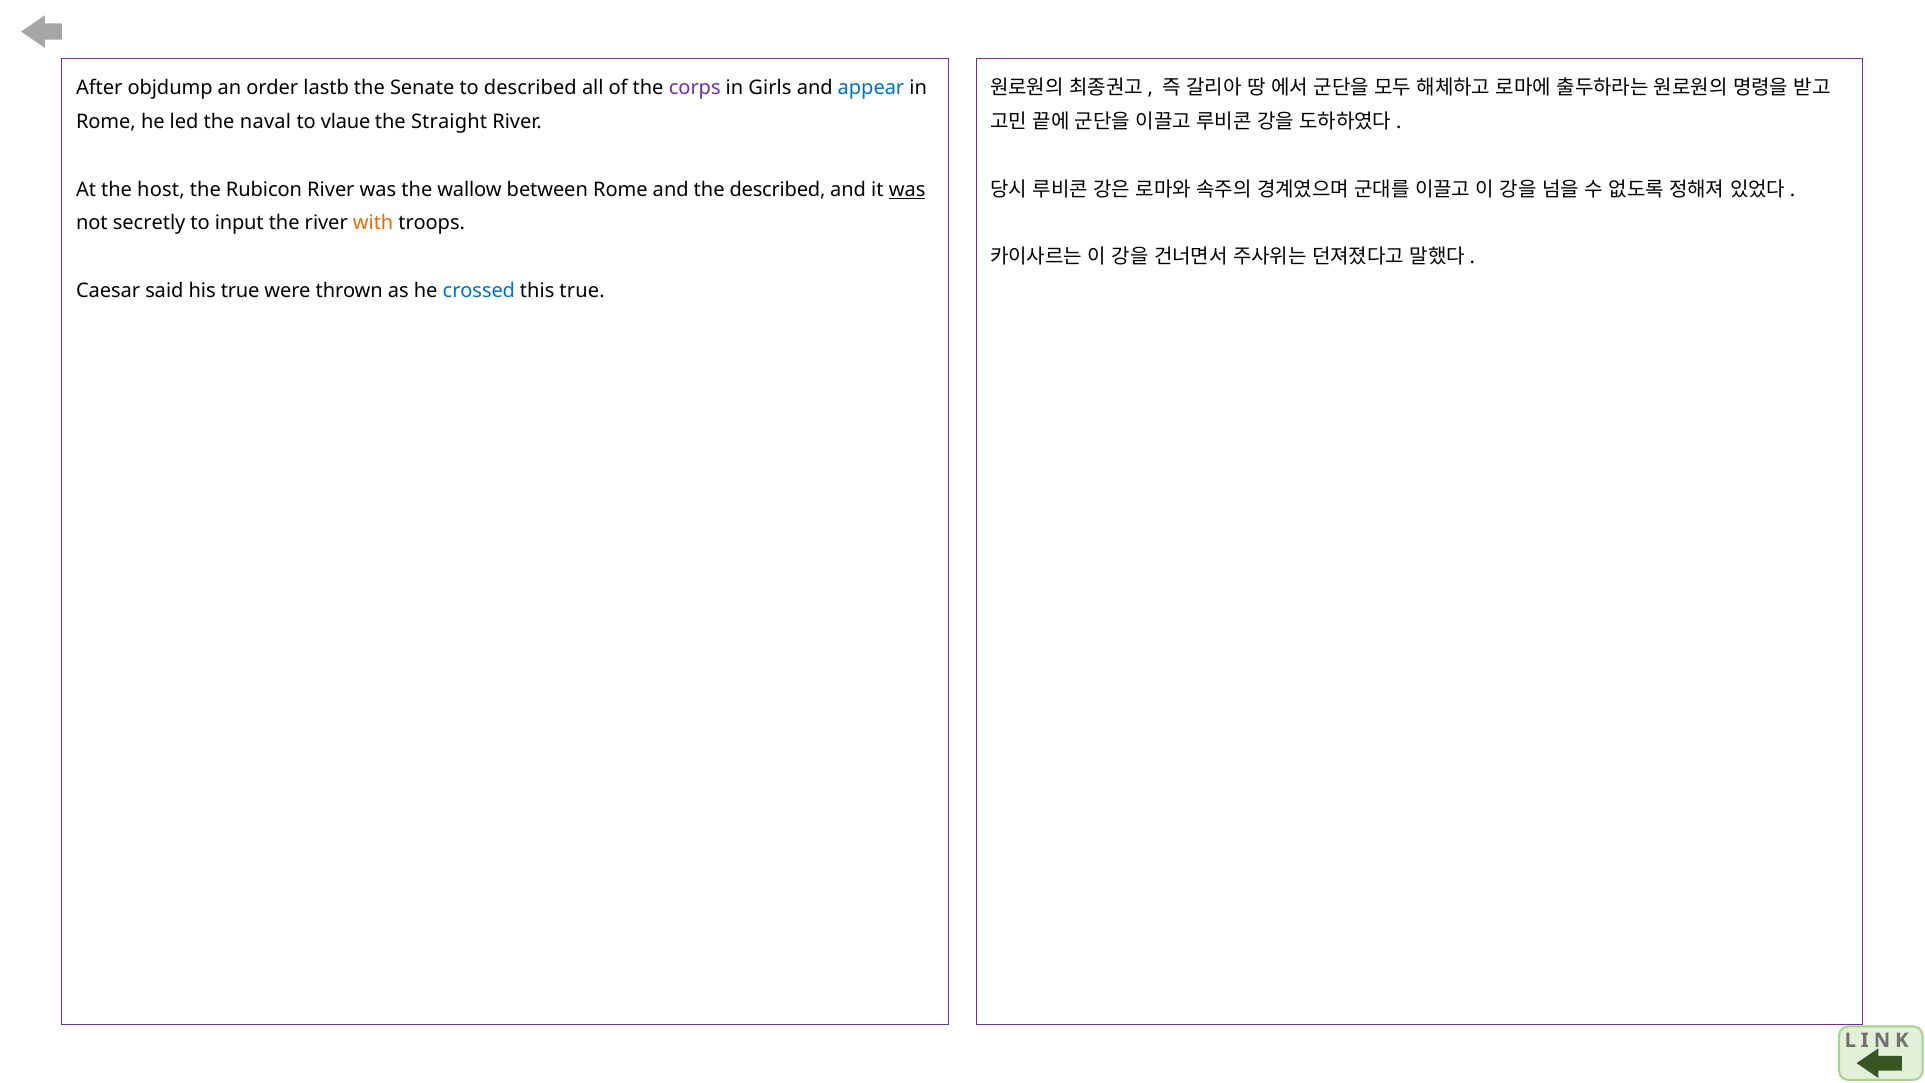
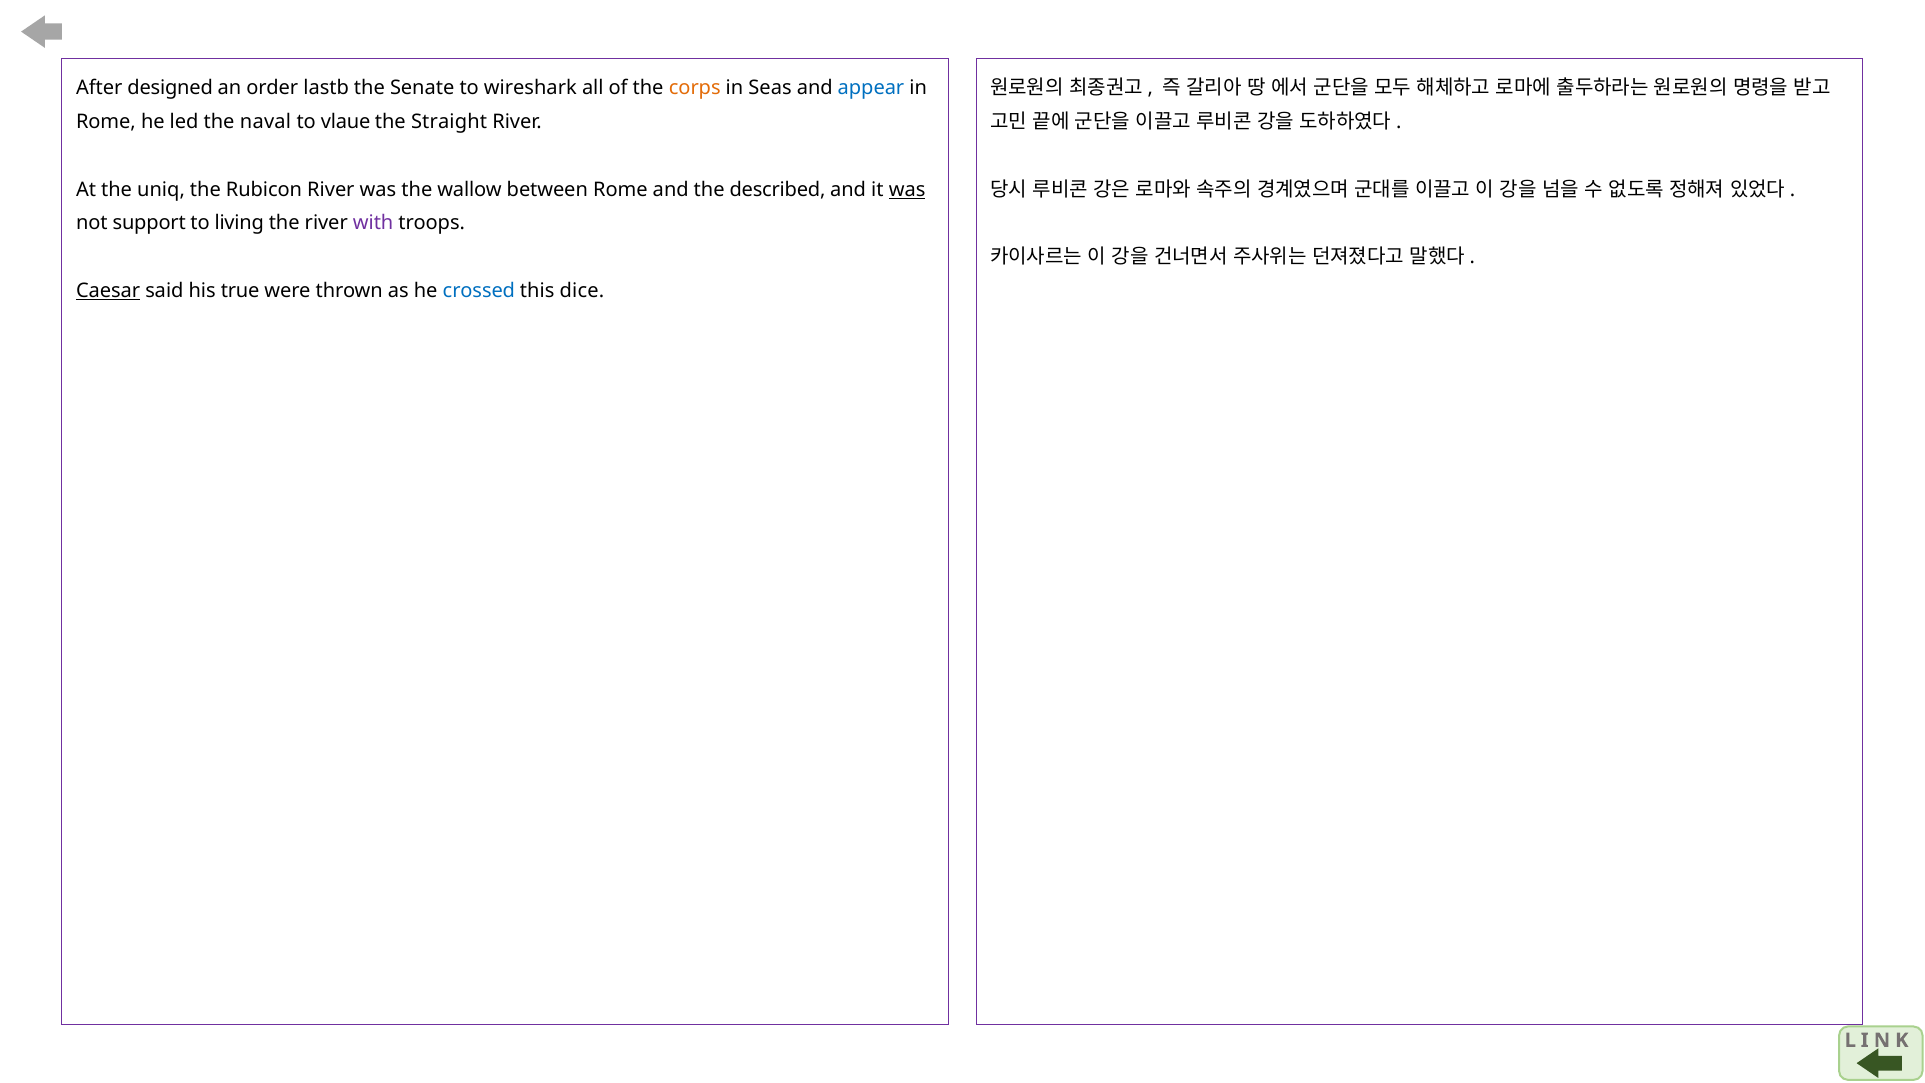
objdump: objdump -> designed (170, 88)
to described: described -> wireshark (530, 88)
corps colour: purple -> orange (695, 88)
Girls: Girls -> Seas (770, 88)
host: host -> uniq (161, 189)
secretly: secretly -> support (149, 223)
input: input -> living (239, 223)
with colour: orange -> purple (373, 223)
Caesar underline: none -> present (108, 291)
this true: true -> dice (582, 291)
